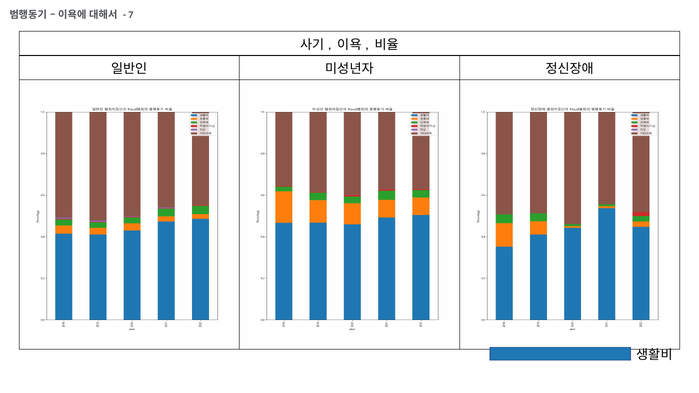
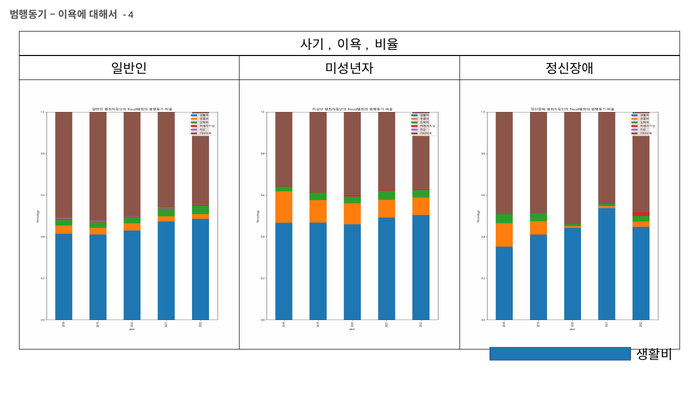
7: 7 -> 4 (131, 15)
